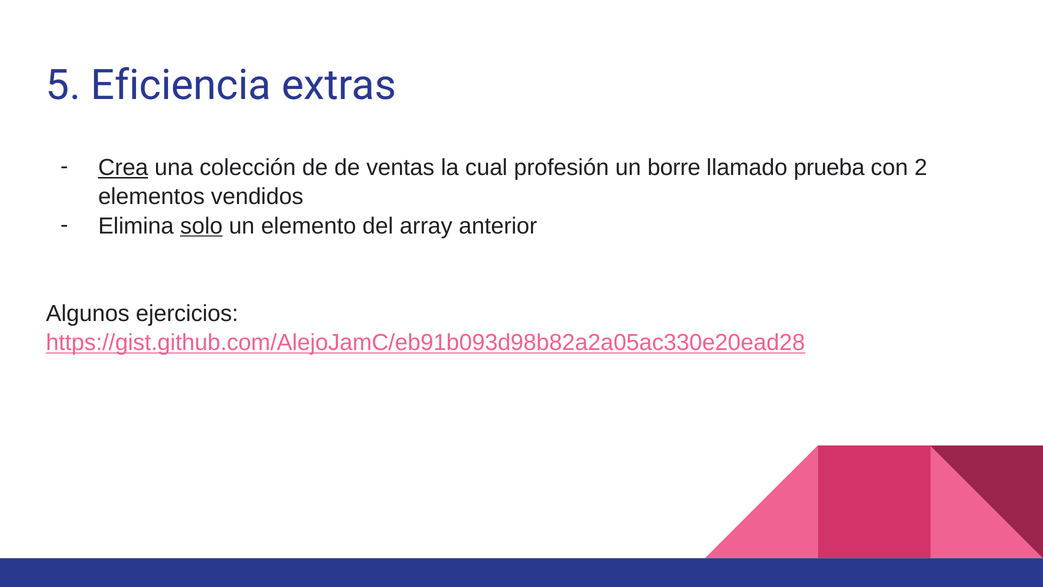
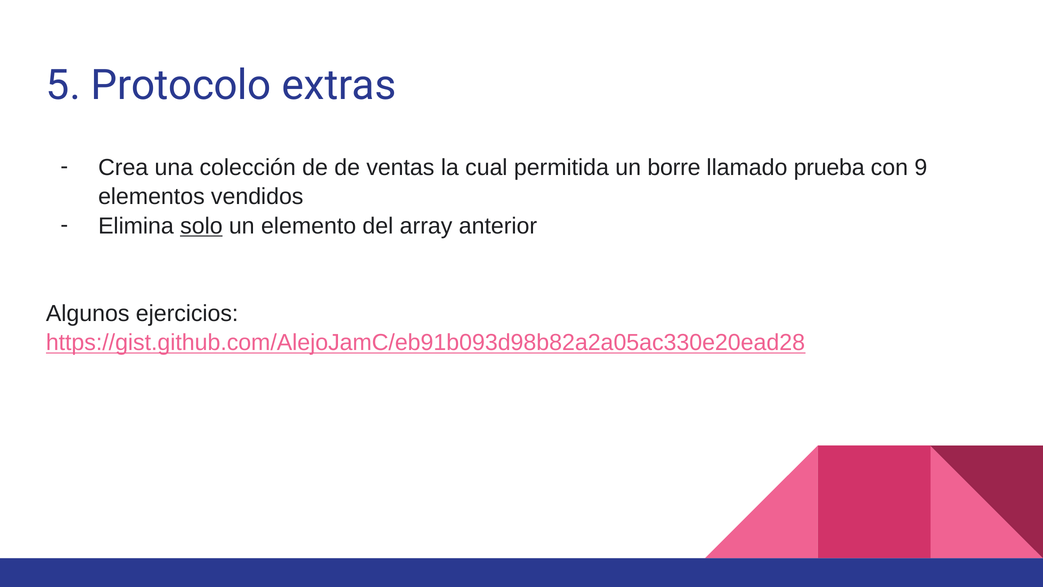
Eficiencia: Eficiencia -> Protocolo (181, 85)
Crea underline: present -> none (123, 168)
profesión: profesión -> permitida (561, 168)
2: 2 -> 9 (921, 168)
